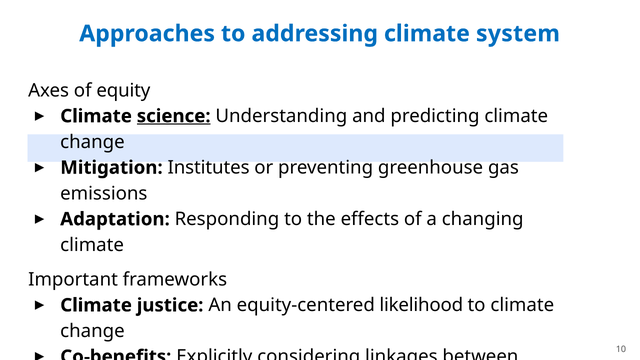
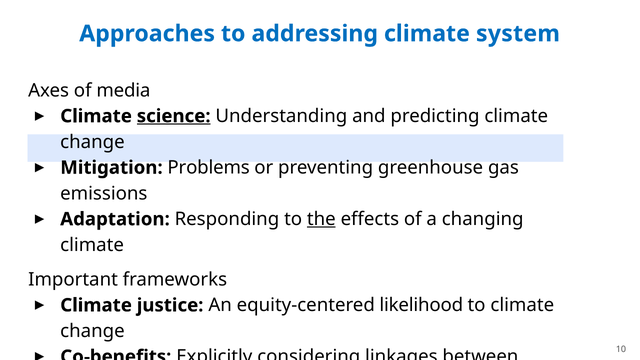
equity: equity -> media (123, 90)
Institutes: Institutes -> Problems (209, 168)
the underline: none -> present (321, 219)
